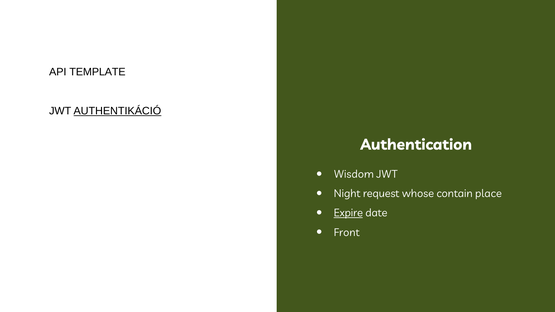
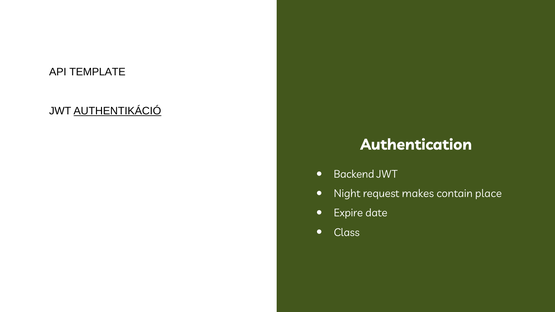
Wisdom: Wisdom -> Backend (354, 174)
whose: whose -> makes (418, 194)
Expire underline: present -> none (348, 213)
Front: Front -> Class (347, 233)
